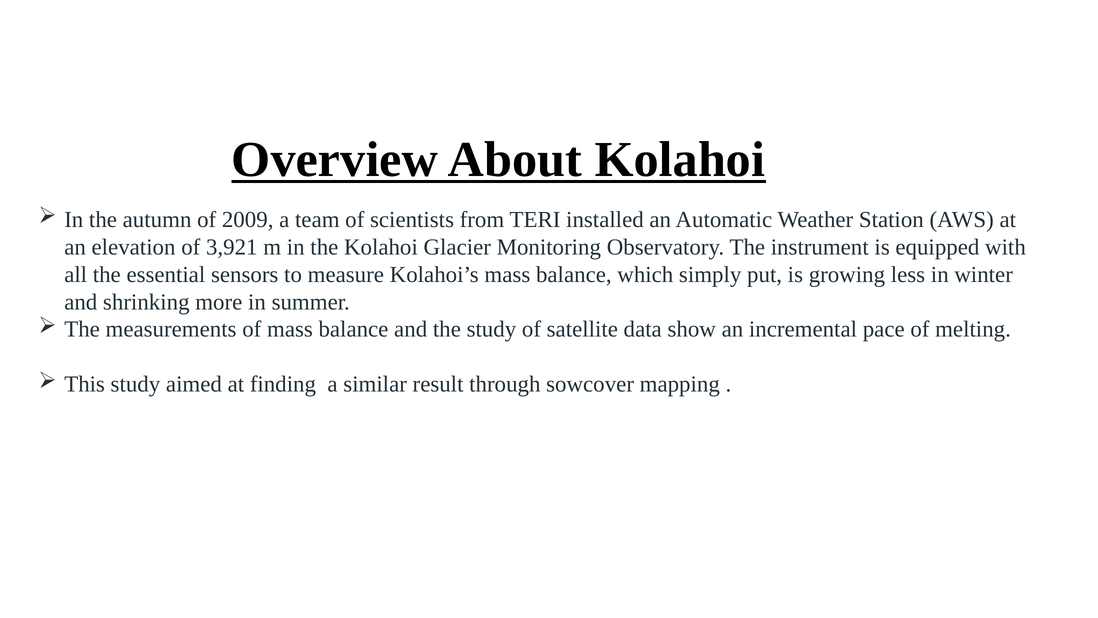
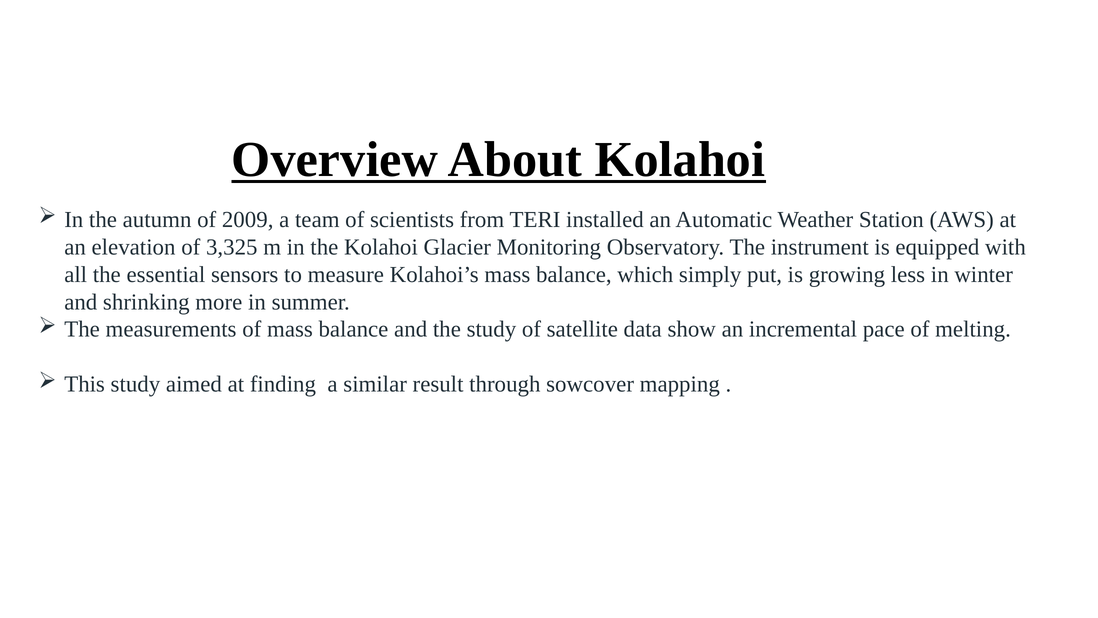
3,921: 3,921 -> 3,325 (232, 247)
